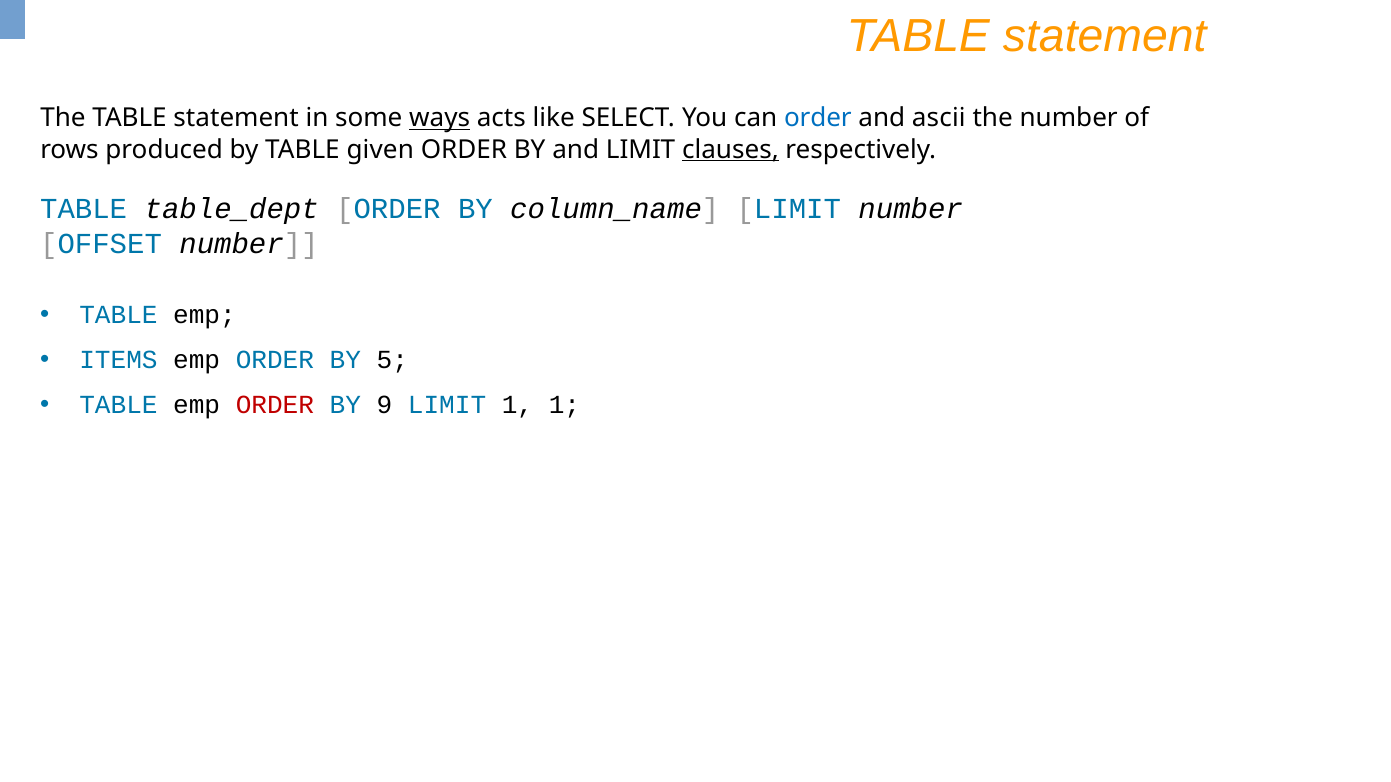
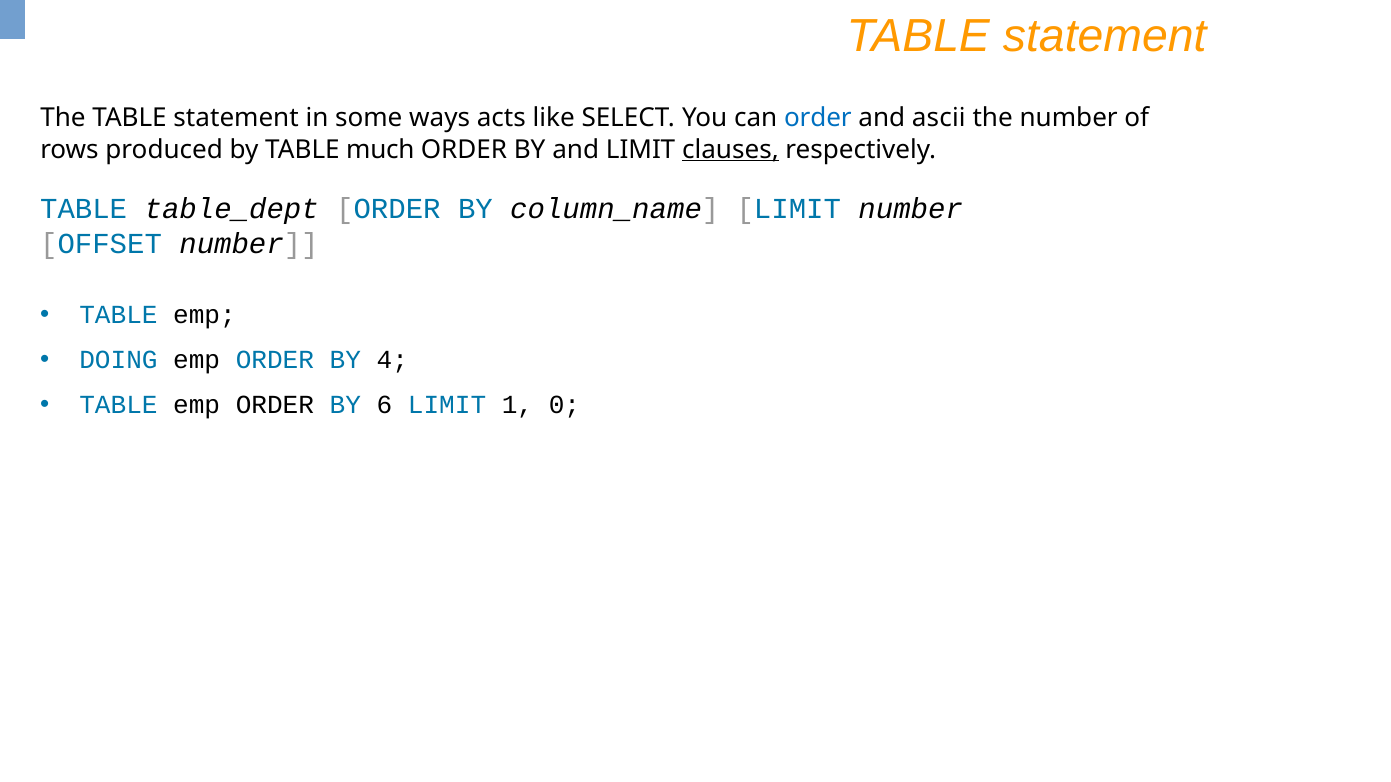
ways underline: present -> none (440, 118)
given: given -> much (380, 149)
ITEMS: ITEMS -> DOING (118, 360)
5: 5 -> 4 (392, 360)
ORDER colour: red -> black (275, 406)
9: 9 -> 6 (384, 406)
1 1: 1 -> 0 (564, 406)
